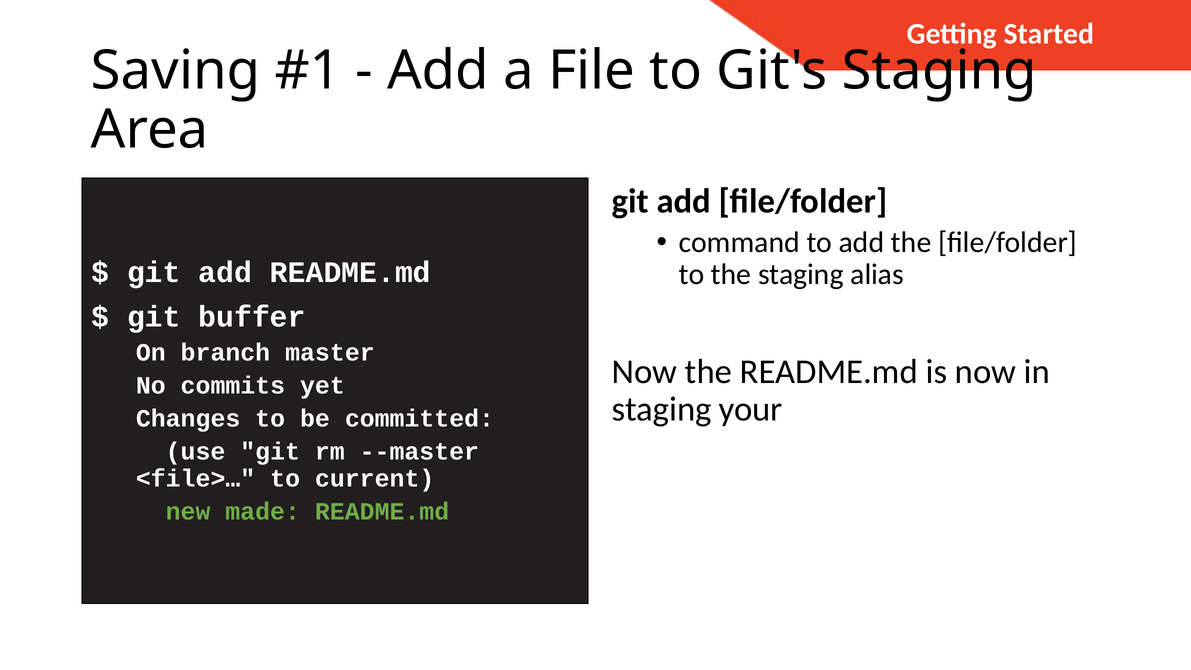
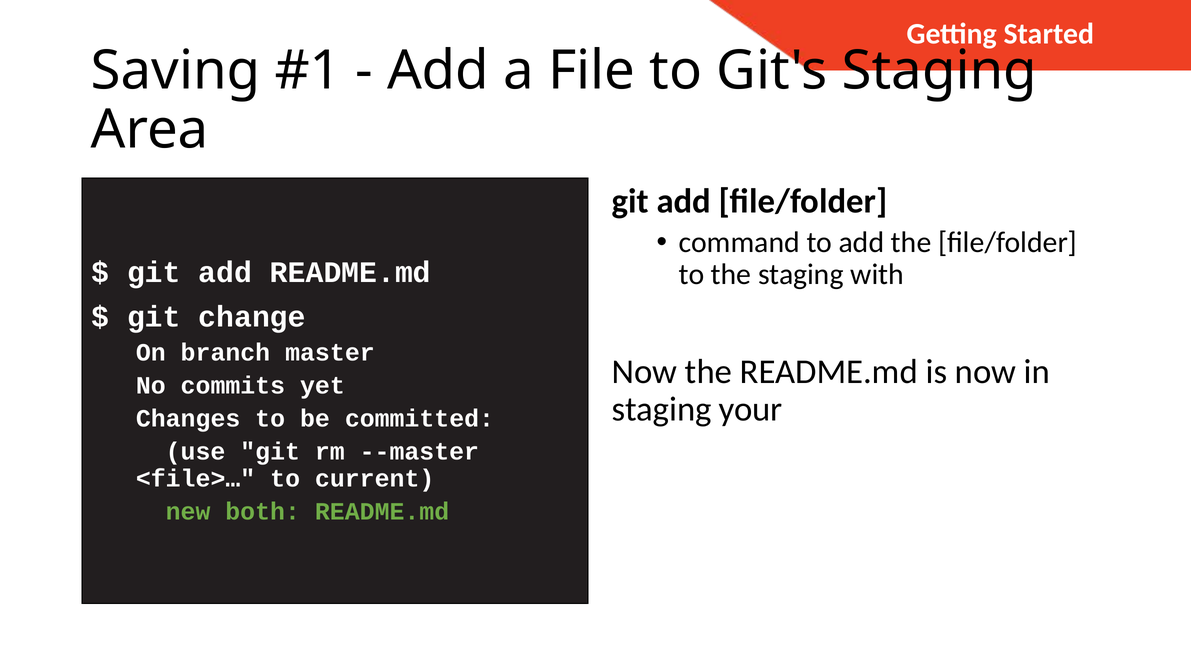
alias: alias -> with (877, 275)
buffer: buffer -> change (252, 317)
made: made -> both (263, 512)
